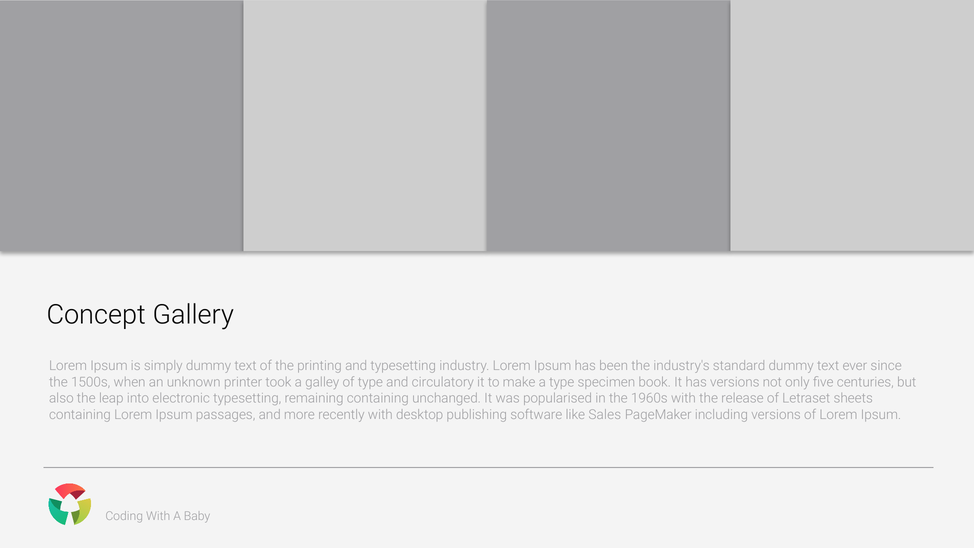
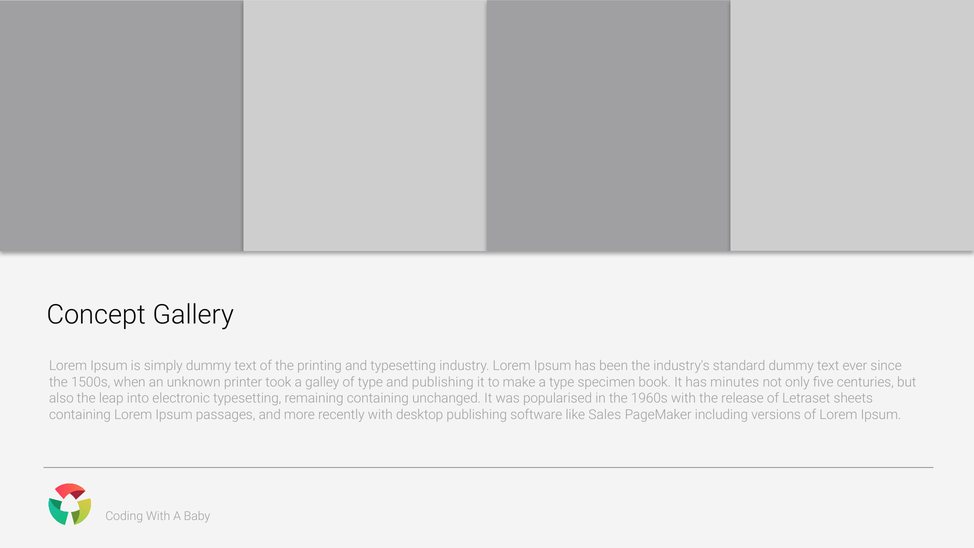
and circulatory: circulatory -> publishing (443, 382)
has versions: versions -> minutes (735, 382)
